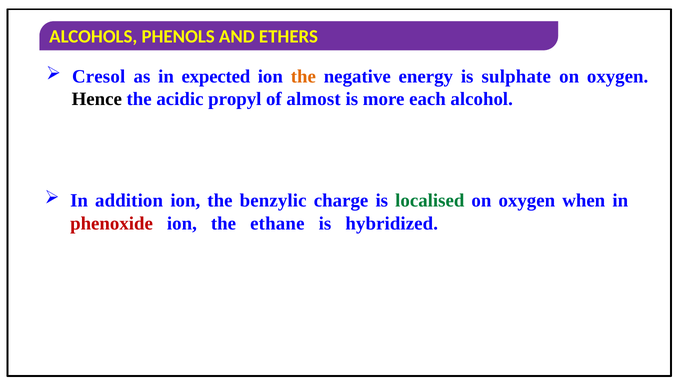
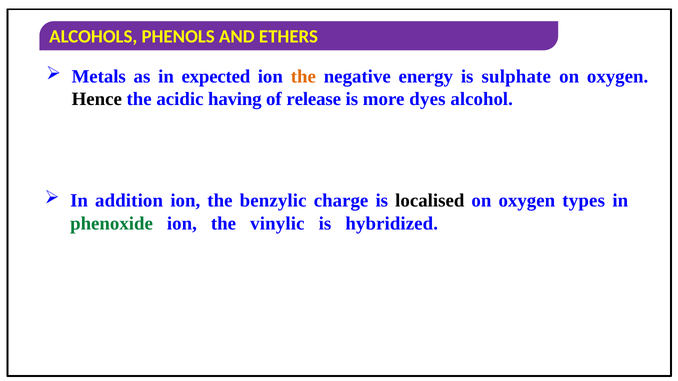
Cresol: Cresol -> Metals (99, 77)
propyl: propyl -> having (235, 99)
almost: almost -> release (314, 99)
each: each -> dyes (427, 99)
localised colour: green -> black (430, 201)
when: when -> types (584, 201)
phenoxide colour: red -> green (112, 224)
ethane: ethane -> vinylic (277, 224)
